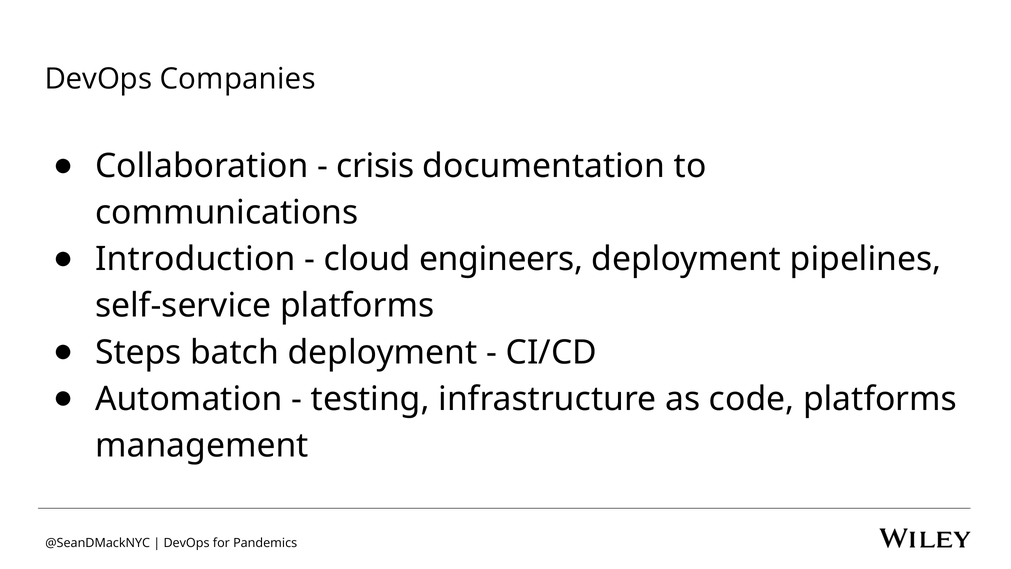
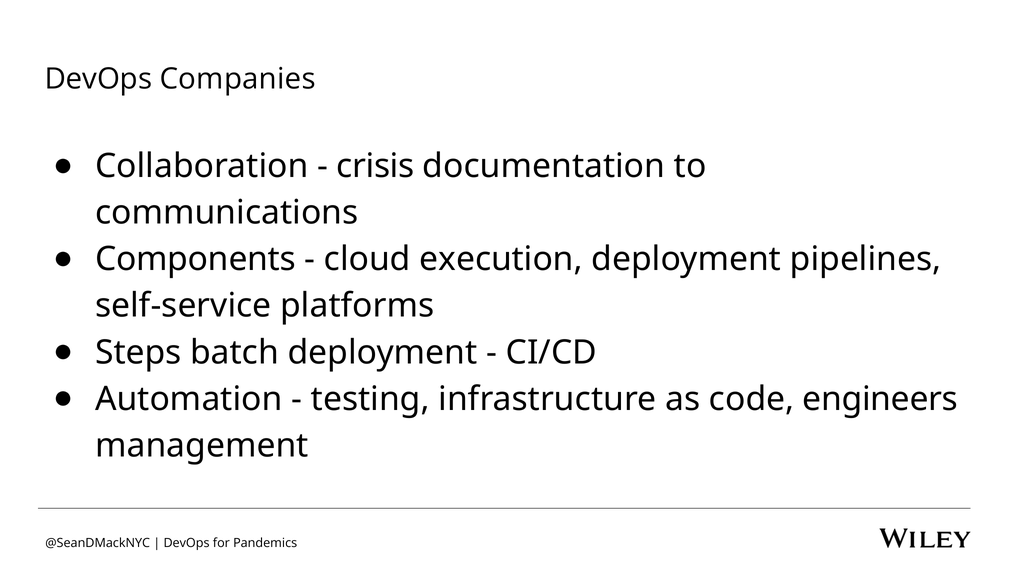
Introduction: Introduction -> Components (195, 259)
engineers: engineers -> execution (501, 259)
code platforms: platforms -> engineers (880, 399)
